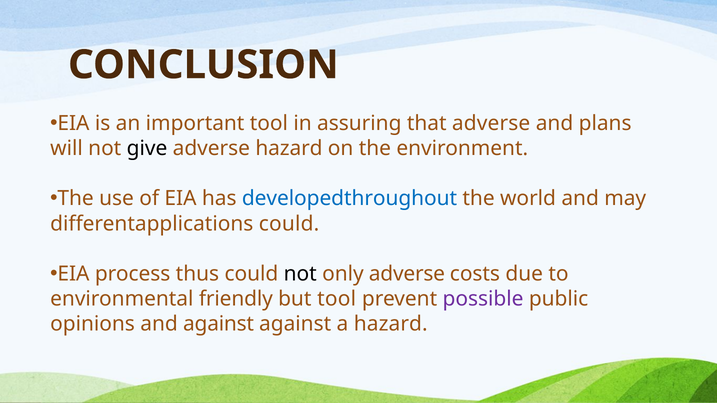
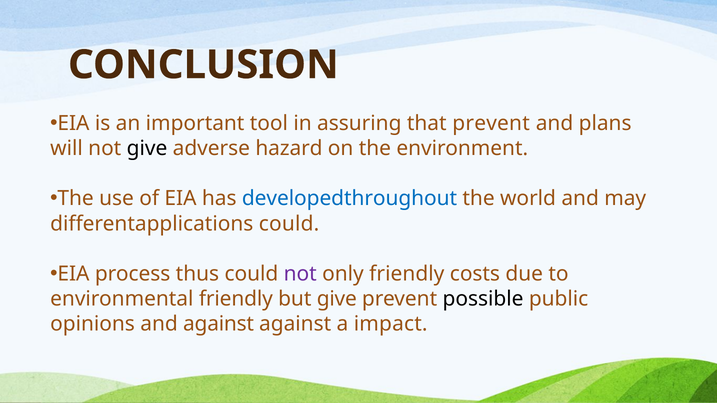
that adverse: adverse -> prevent (491, 123)
not colour: black -> purple (300, 274)
only adverse: adverse -> friendly (407, 274)
but tool: tool -> give (337, 299)
possible colour: purple -> black (483, 299)
a hazard: hazard -> impact (391, 324)
